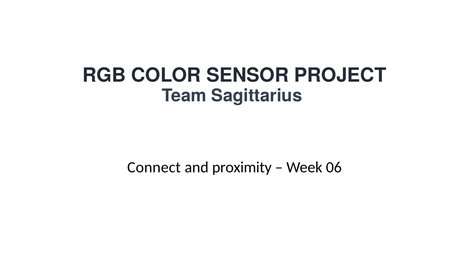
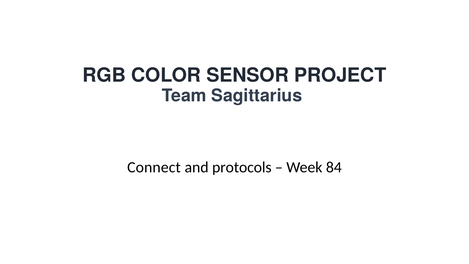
proximity: proximity -> protocols (242, 167)
06: 06 -> 84 (334, 167)
